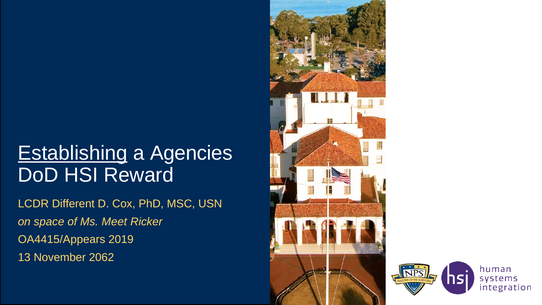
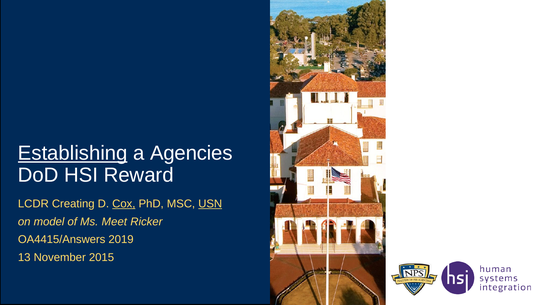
Different: Different -> Creating (73, 204)
Cox underline: none -> present (124, 204)
USN underline: none -> present (210, 204)
space: space -> model (49, 222)
OA4415/Appears: OA4415/Appears -> OA4415/Answers (62, 239)
2062: 2062 -> 2015 (101, 257)
